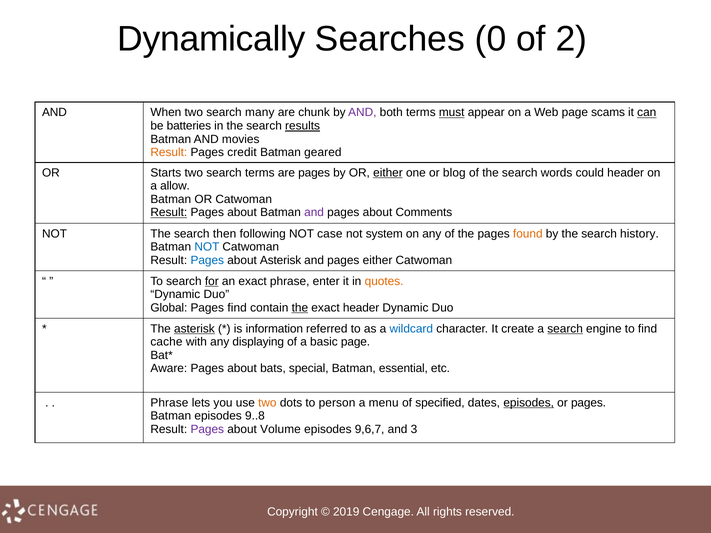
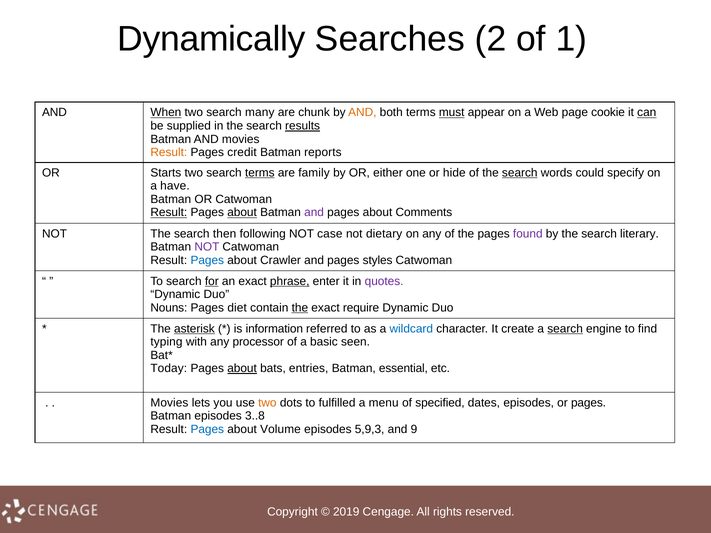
0: 0 -> 2 (491, 39)
2: 2 -> 1 (571, 39)
When underline: none -> present (166, 113)
AND colour: purple -> orange (362, 113)
scams: scams -> cookie (608, 113)
batteries: batteries -> supplied (189, 126)
geared: geared -> reports (323, 152)
terms underline: none -> present (260, 173)
are pages: pages -> family (314, 173)
either underline: present -> none (388, 173)
blog: blog -> hide (454, 173)
search underline: none -> present (520, 173)
could header: header -> specify (626, 173)
allow: allow -> have (175, 186)
about underline: none -> present (242, 213)
system: system -> dietary (384, 234)
found colour: orange -> purple (528, 234)
history: history -> literary (640, 234)
NOT colour: blue -> purple (207, 247)
about Asterisk: Asterisk -> Crawler (281, 260)
pages either: either -> styles (378, 260)
phrase underline: none -> present (290, 281)
quotes colour: orange -> purple (384, 281)
Global: Global -> Nouns (169, 308)
Pages find: find -> diet (237, 308)
exact header: header -> require (361, 308)
cache: cache -> typing (166, 342)
displaying: displaying -> processor (258, 342)
basic page: page -> seen (355, 342)
Aware: Aware -> Today (169, 369)
about underline: none -> present (242, 369)
special: special -> entries (309, 369)
Phrase: Phrase -> Movies (169, 403)
person: person -> fulfilled (337, 403)
episodes underline: present -> none (529, 403)
9..8: 9..8 -> 3..8 (255, 416)
Pages colour: purple -> blue (207, 429)
9,6,7: 9,6,7 -> 5,9,3 (370, 429)
3: 3 -> 9 (414, 429)
